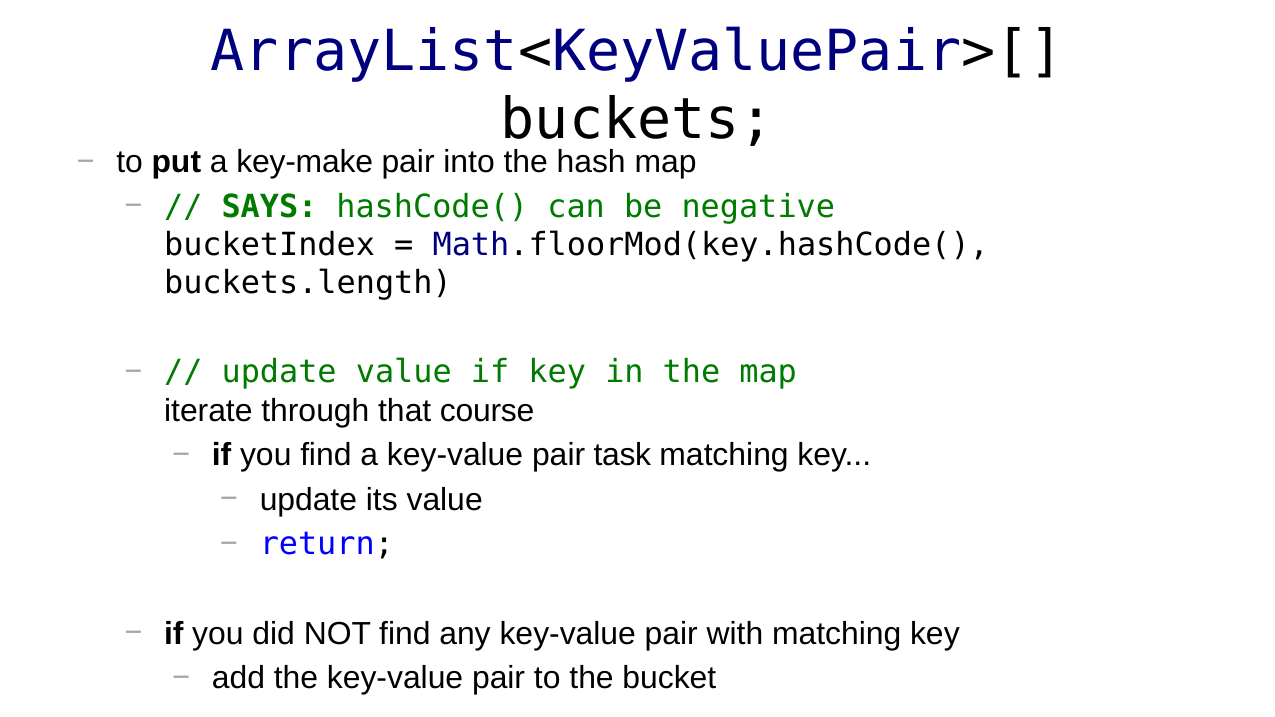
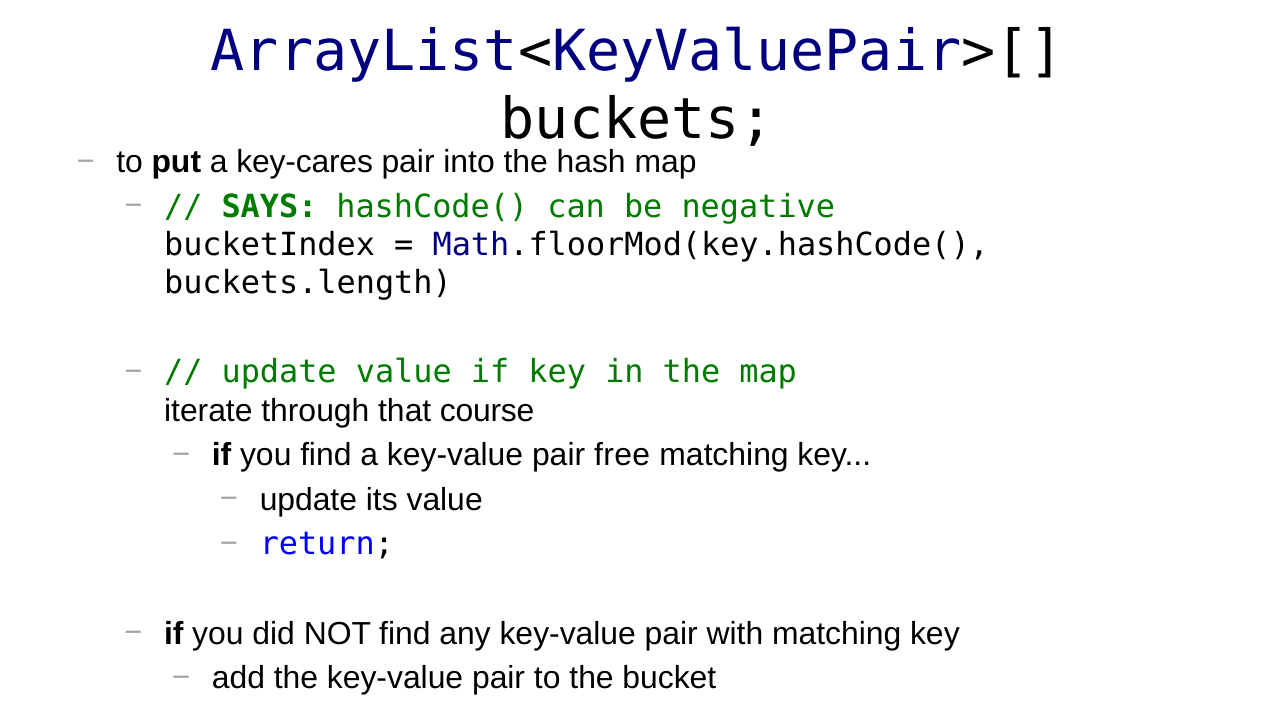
key-make: key-make -> key-cares (305, 162)
task: task -> free (622, 455)
